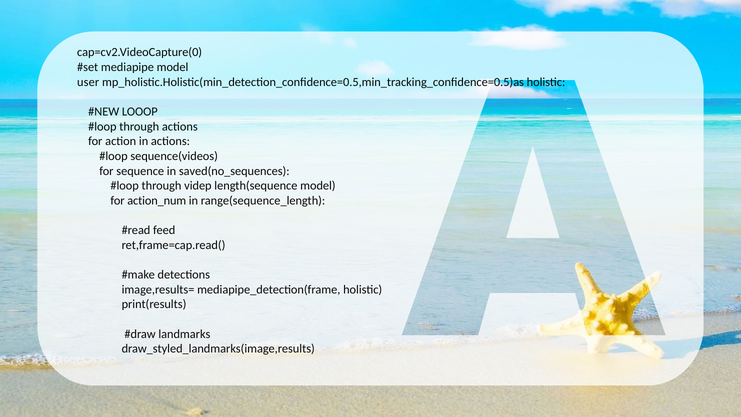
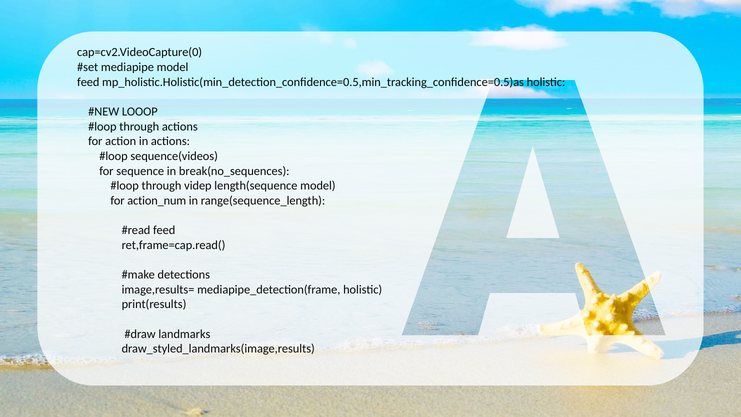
user: user -> feed (88, 82)
saved(no_sequences: saved(no_sequences -> break(no_sequences (234, 171)
